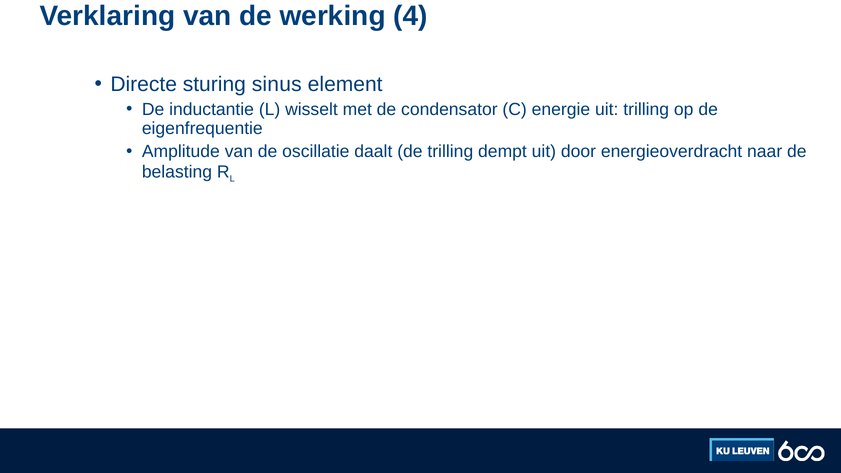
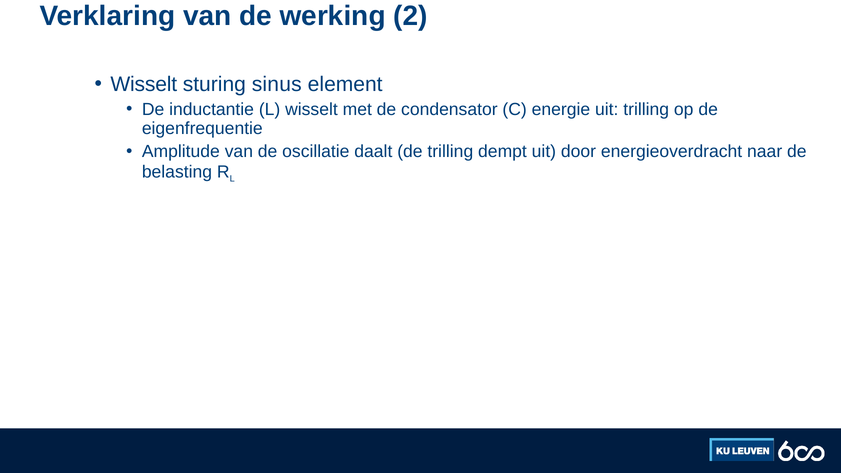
4: 4 -> 2 (410, 16)
Directe: Directe -> Wisselt (144, 84)
